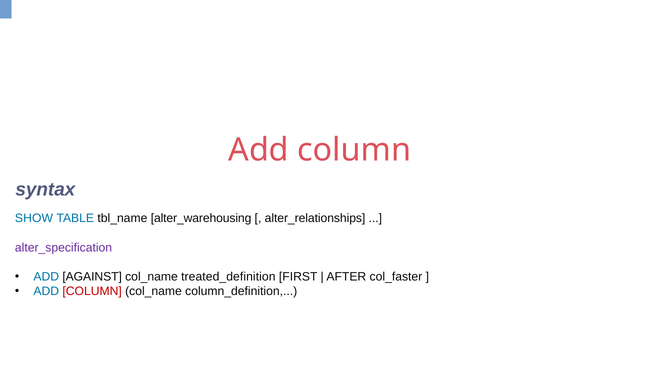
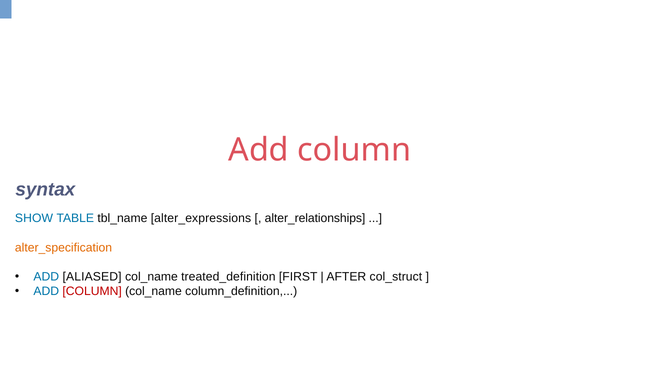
alter_warehousing: alter_warehousing -> alter_expressions (201, 218)
alter_specification colour: purple -> orange (64, 247)
AGAINST: AGAINST -> ALIASED (92, 276)
col_faster: col_faster -> col_struct (396, 276)
